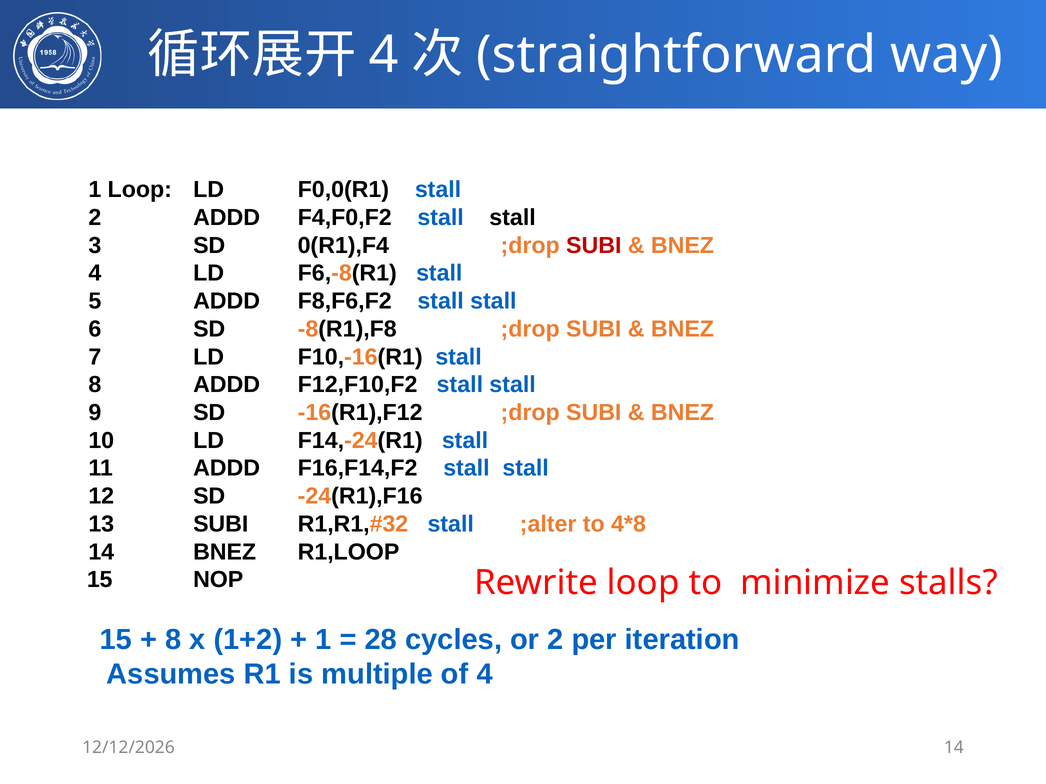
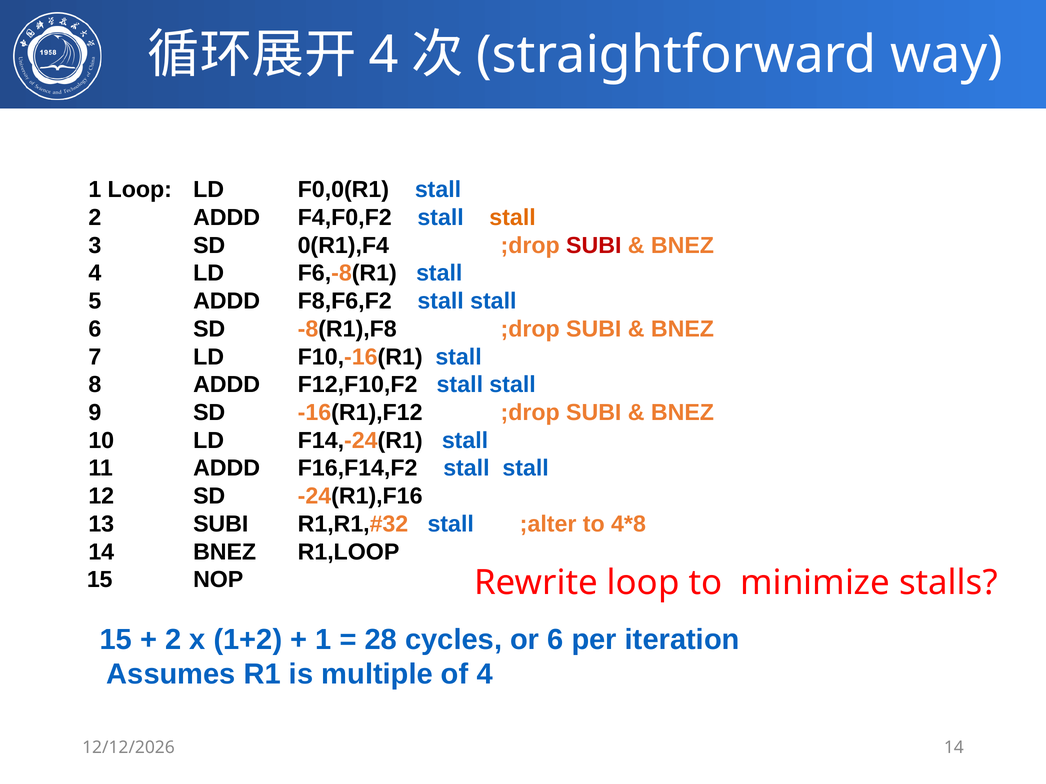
stall colour: black -> orange (513, 218)
8: 8 -> 2 (173, 640)
or 2: 2 -> 6 (555, 640)
